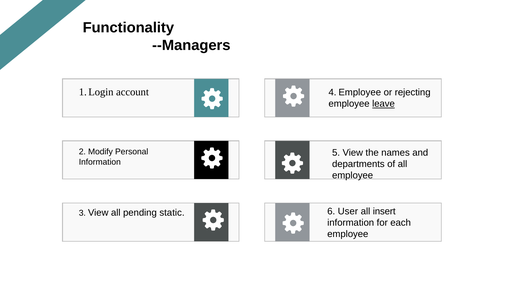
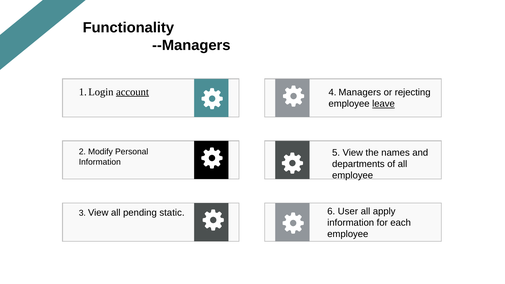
account underline: none -> present (132, 92)
4 Employee: Employee -> Managers (360, 93)
insert: insert -> apply (384, 211)
